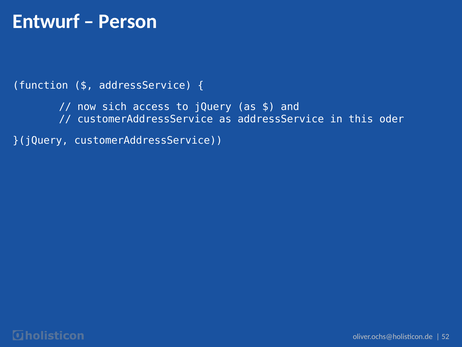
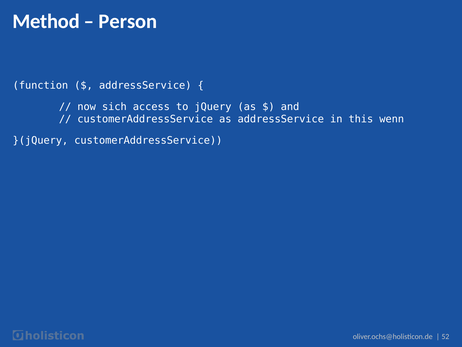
Entwurf: Entwurf -> Method (46, 21)
oder: oder -> wenn (392, 119)
